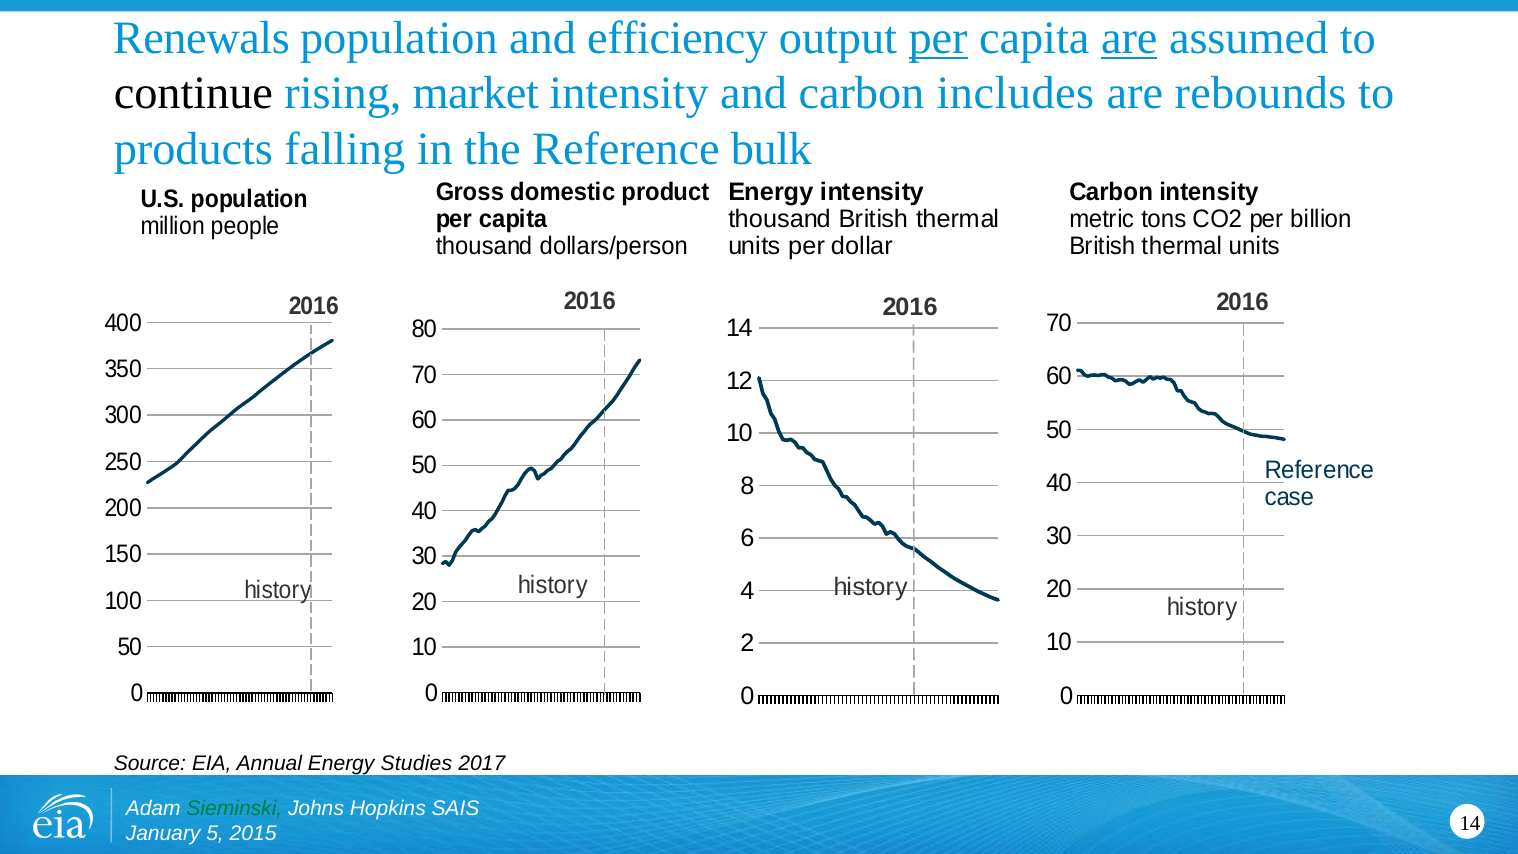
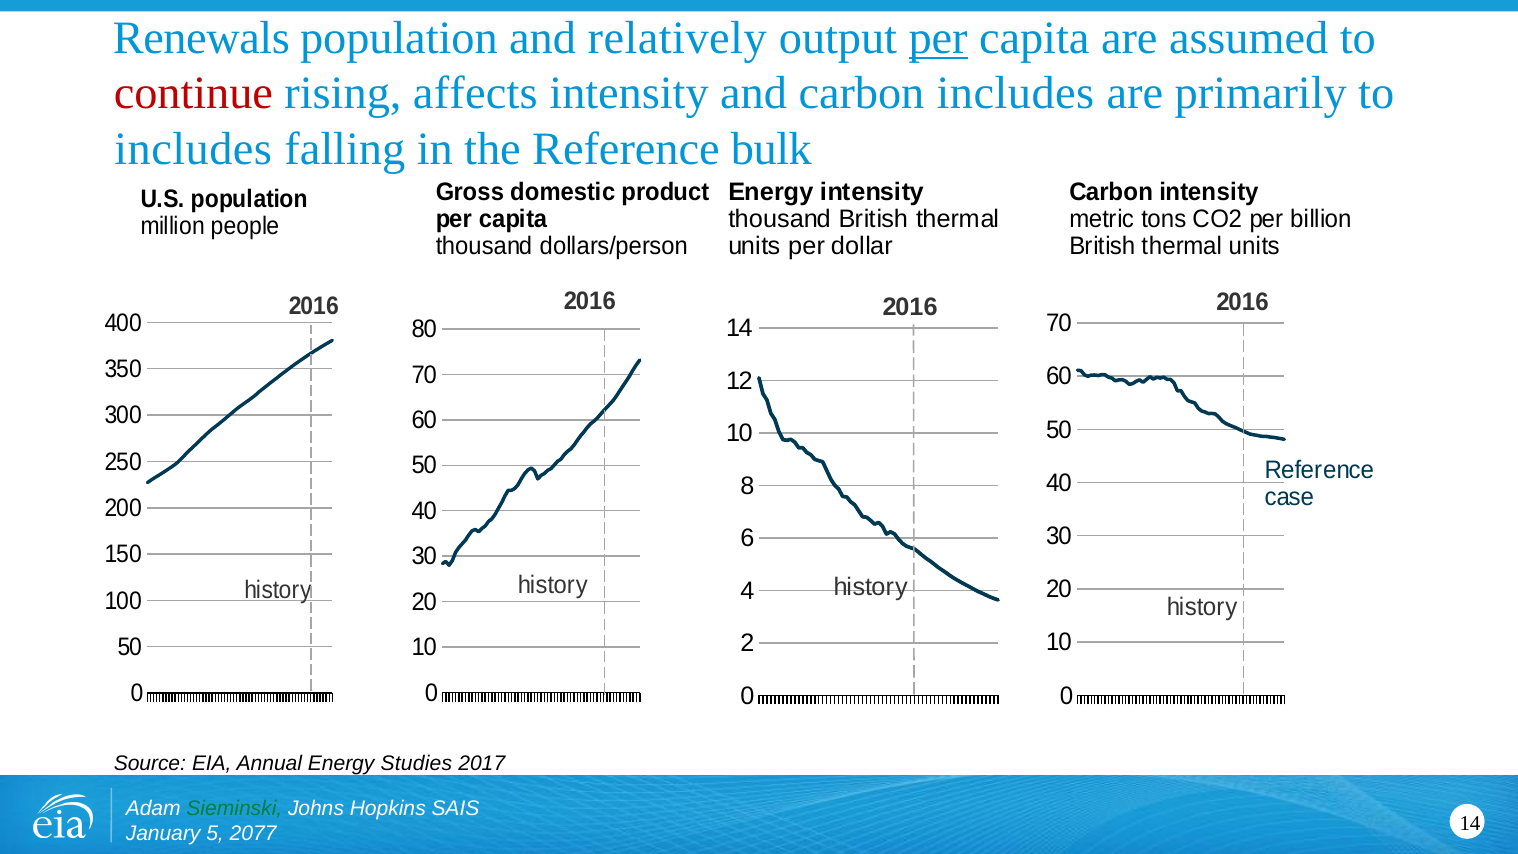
efficiency: efficiency -> relatively (677, 38)
are underline: present -> none (1129, 38)
continue colour: black -> red (193, 94)
market: market -> affects (475, 94)
rebounds: rebounds -> primarily (1261, 94)
products: products -> includes (193, 149)
2015: 2015 -> 2077 (253, 833)
